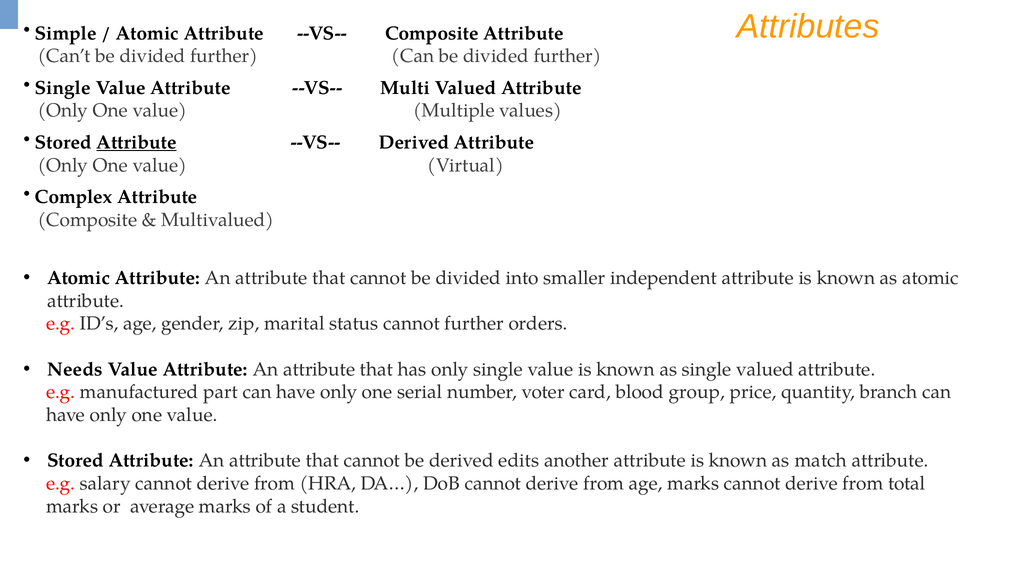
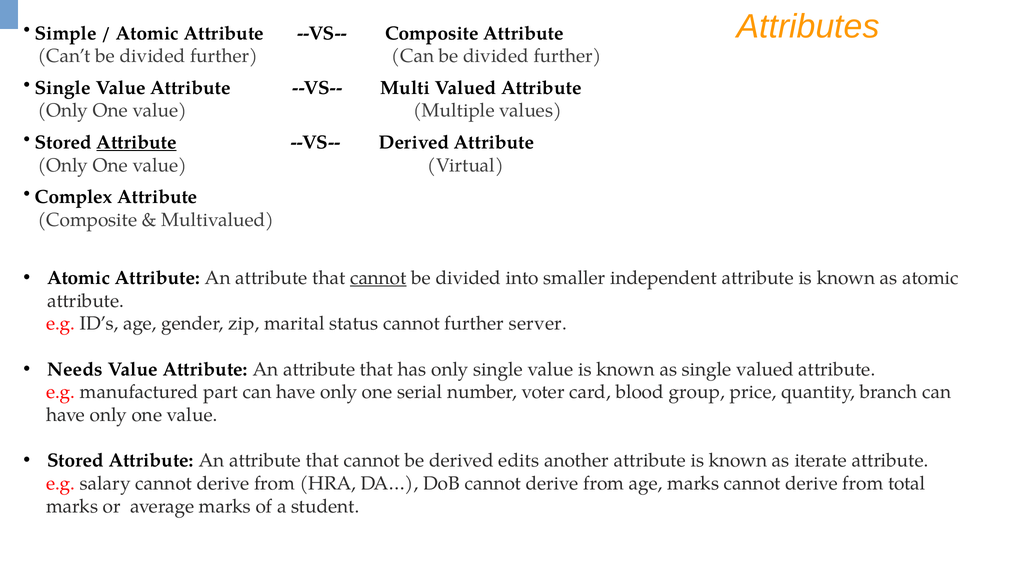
cannot underline: none -> present (378, 278)
orders: orders -> server (538, 323)
match: match -> iterate (821, 460)
